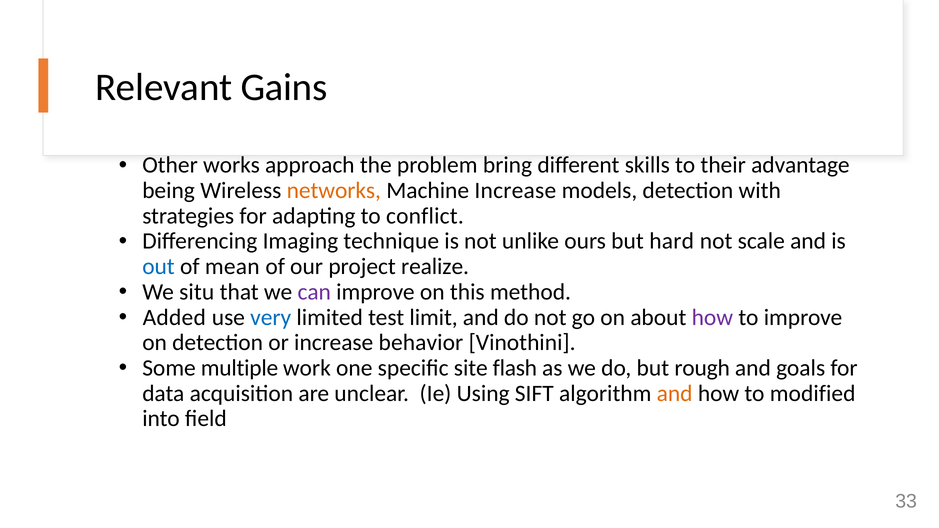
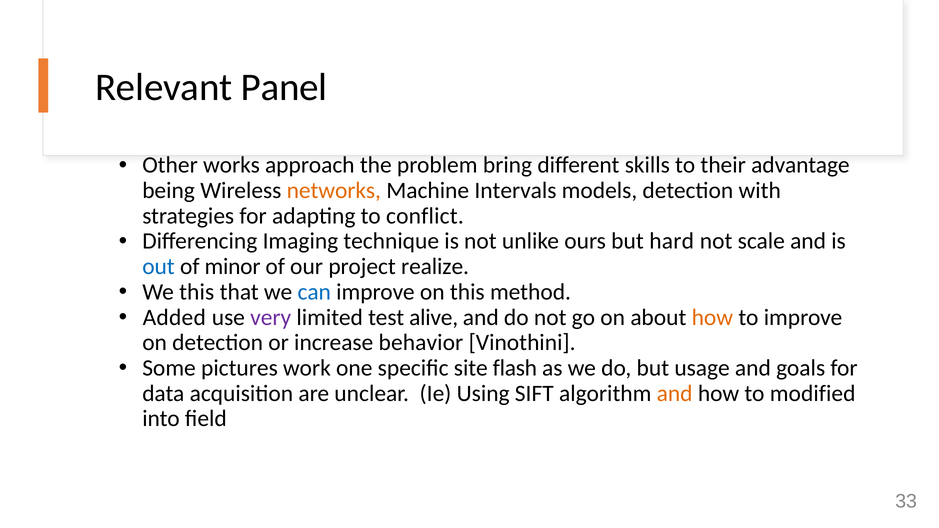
Gains: Gains -> Panel (284, 87)
Machine Increase: Increase -> Intervals (515, 191)
mean: mean -> minor (233, 267)
We situ: situ -> this (197, 292)
can colour: purple -> blue (314, 292)
very colour: blue -> purple (271, 317)
limit: limit -> alive (434, 317)
how colour: purple -> orange (712, 317)
multiple: multiple -> pictures (239, 368)
rough: rough -> usage (702, 368)
